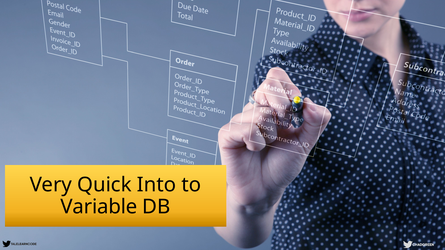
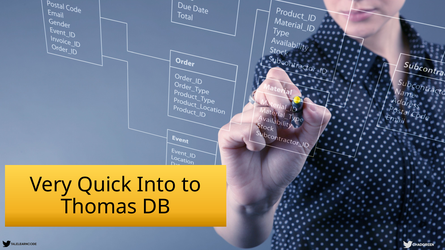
Variable: Variable -> Thomas (99, 207)
